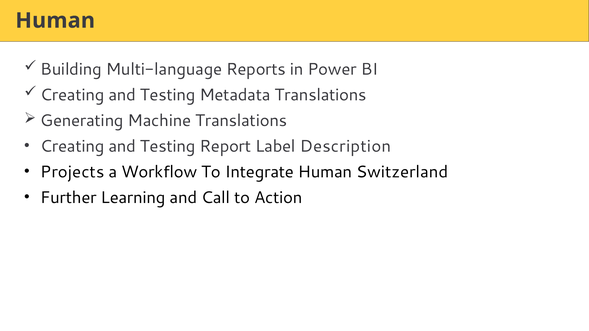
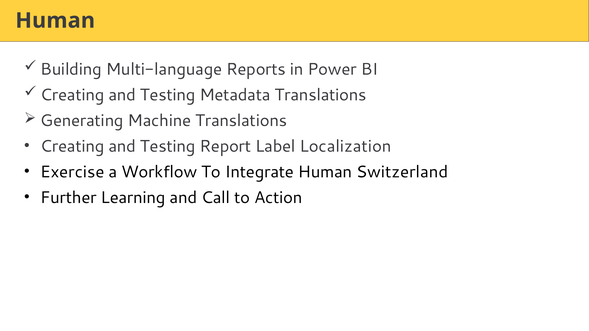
Description: Description -> Localization (346, 146)
Projects: Projects -> Exercise (72, 172)
